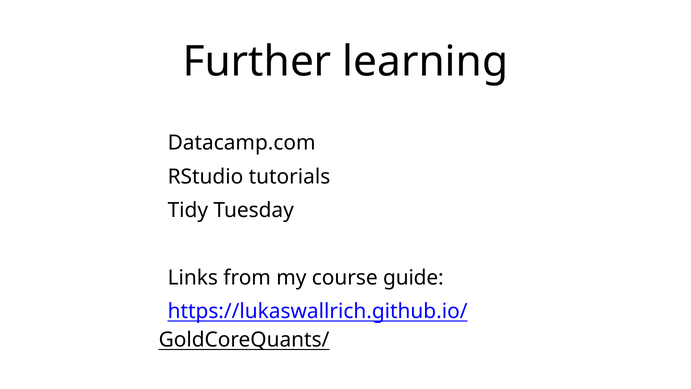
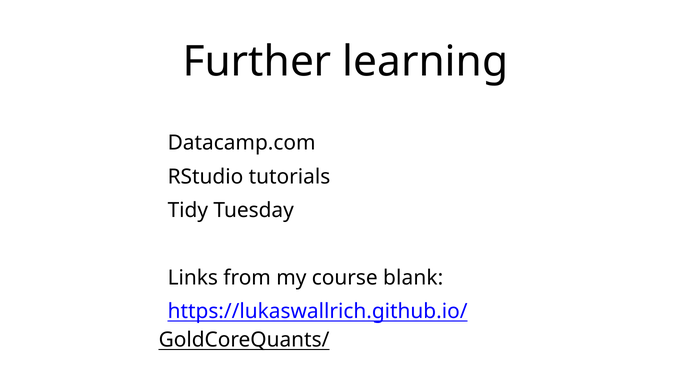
guide: guide -> blank (413, 278)
